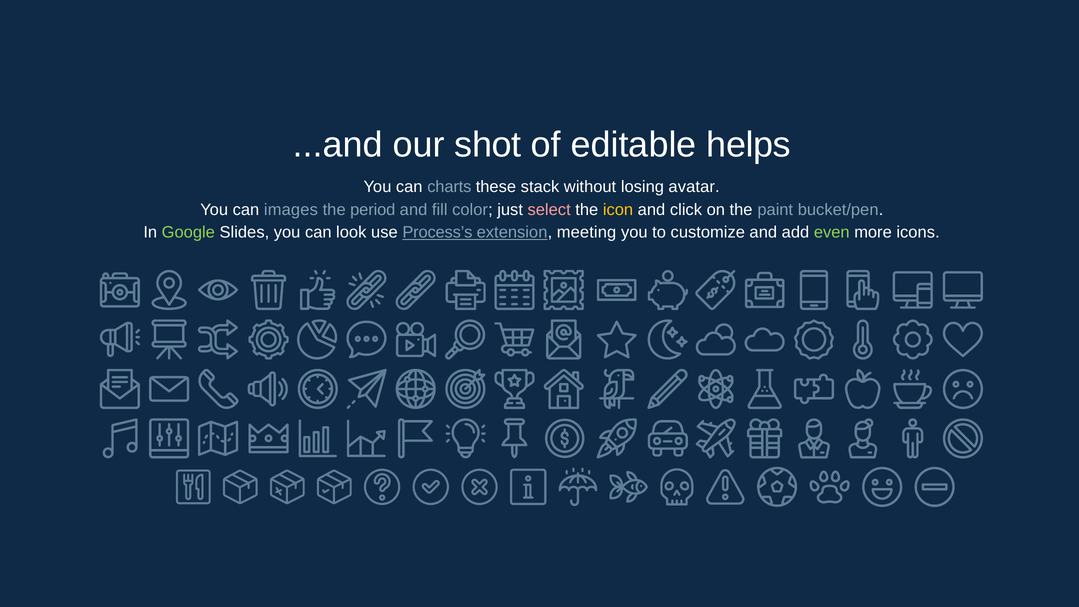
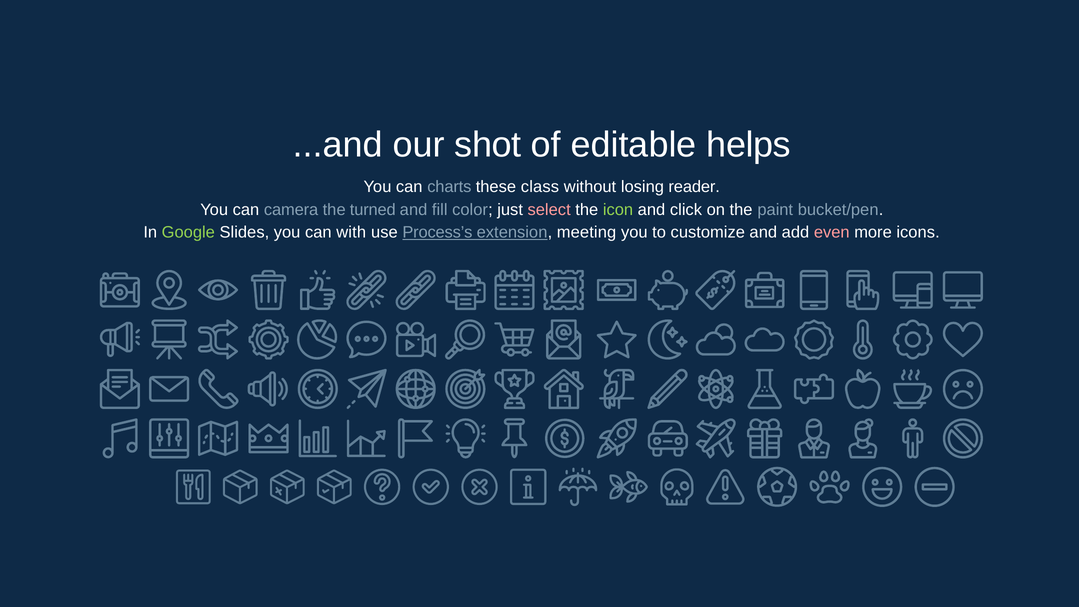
stack: stack -> class (540, 187)
avatar: avatar -> reader (694, 187)
images: images -> camera (291, 210)
period: period -> turned (373, 210)
icon colour: yellow -> light green (618, 210)
look: look -> with (351, 232)
even colour: light green -> pink (832, 232)
